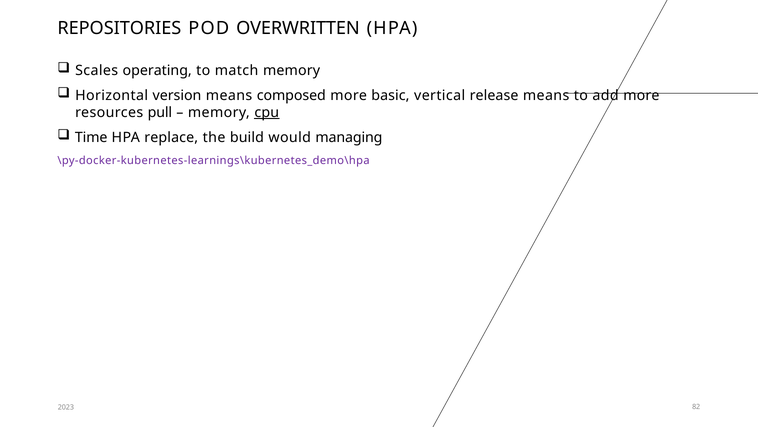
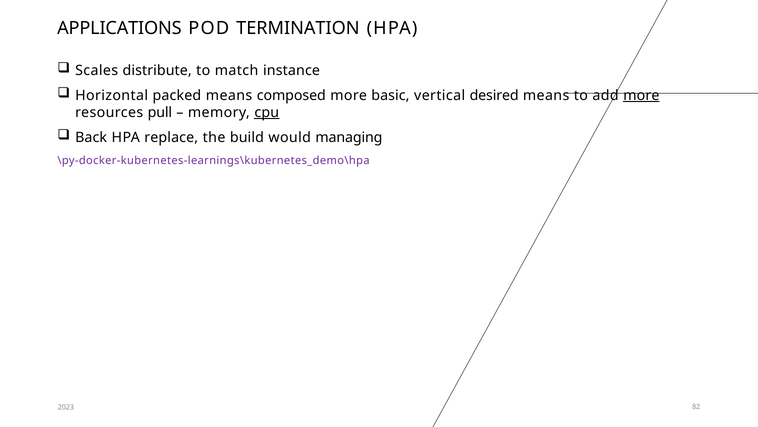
REPOSITORIES: REPOSITORIES -> APPLICATIONS (119, 28)
OVERWRITTEN: OVERWRITTEN -> TERMINATION (298, 28)
operating: operating -> distribute (157, 70)
match memory: memory -> instance (292, 70)
version: version -> packed (177, 95)
release: release -> desired (494, 95)
more underline: none -> present (641, 95)
Time: Time -> Back (91, 137)
